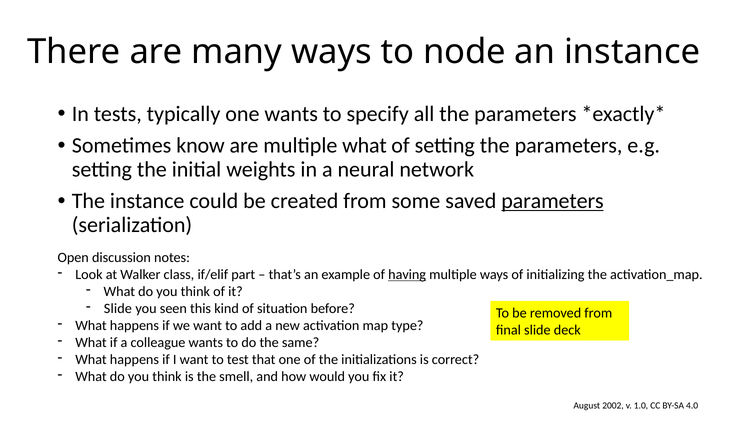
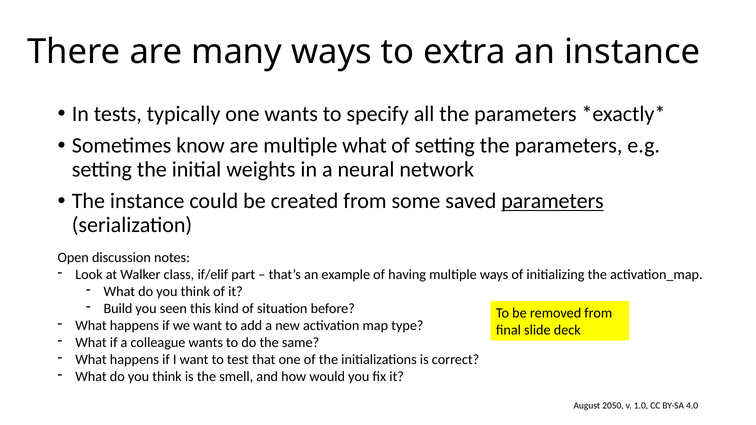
node: node -> extra (464, 52)
having underline: present -> none (407, 275)
Slide: Slide -> Build (118, 309)
2002: 2002 -> 2050 (613, 406)
